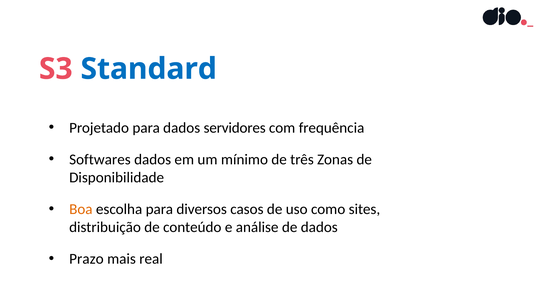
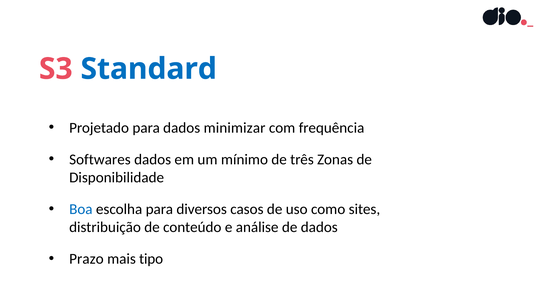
servidores: servidores -> minimizar (235, 128)
Boa colour: orange -> blue (81, 210)
real: real -> tipo (151, 259)
